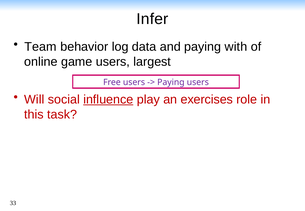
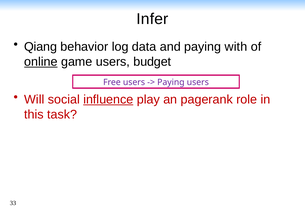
Team: Team -> Qiang (41, 47)
online underline: none -> present (41, 62)
largest: largest -> budget (152, 62)
exercises: exercises -> pagerank (207, 99)
